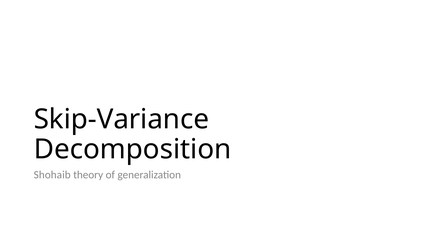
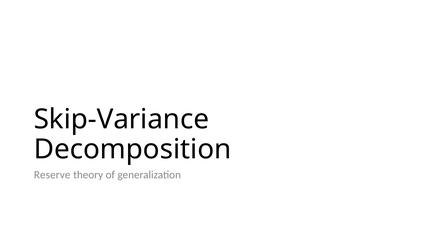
Shohaib: Shohaib -> Reserve (52, 175)
